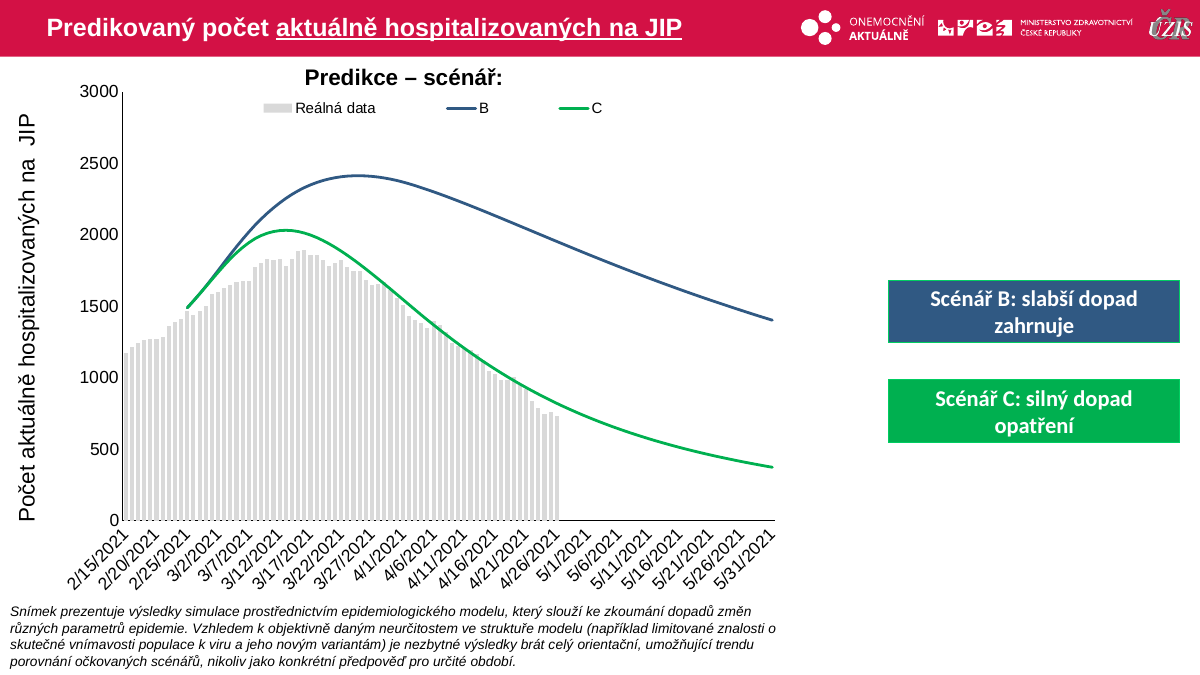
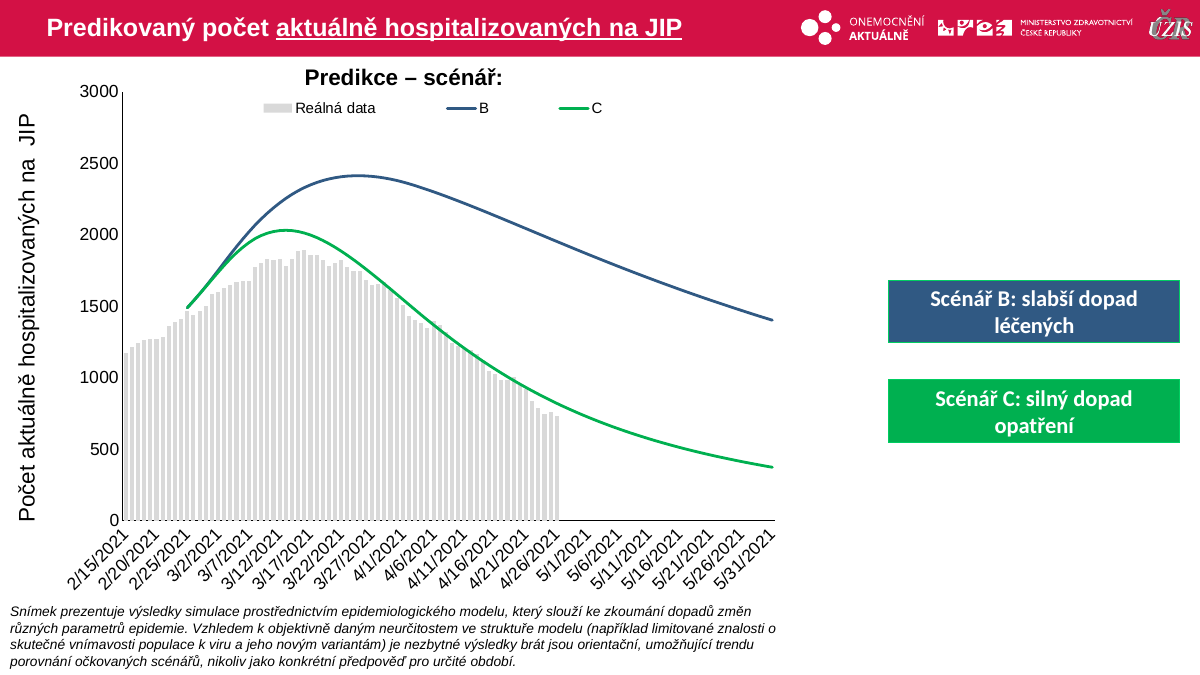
zahrnuje: zahrnuje -> léčených (1034, 327)
celý: celý -> jsou (561, 645)
